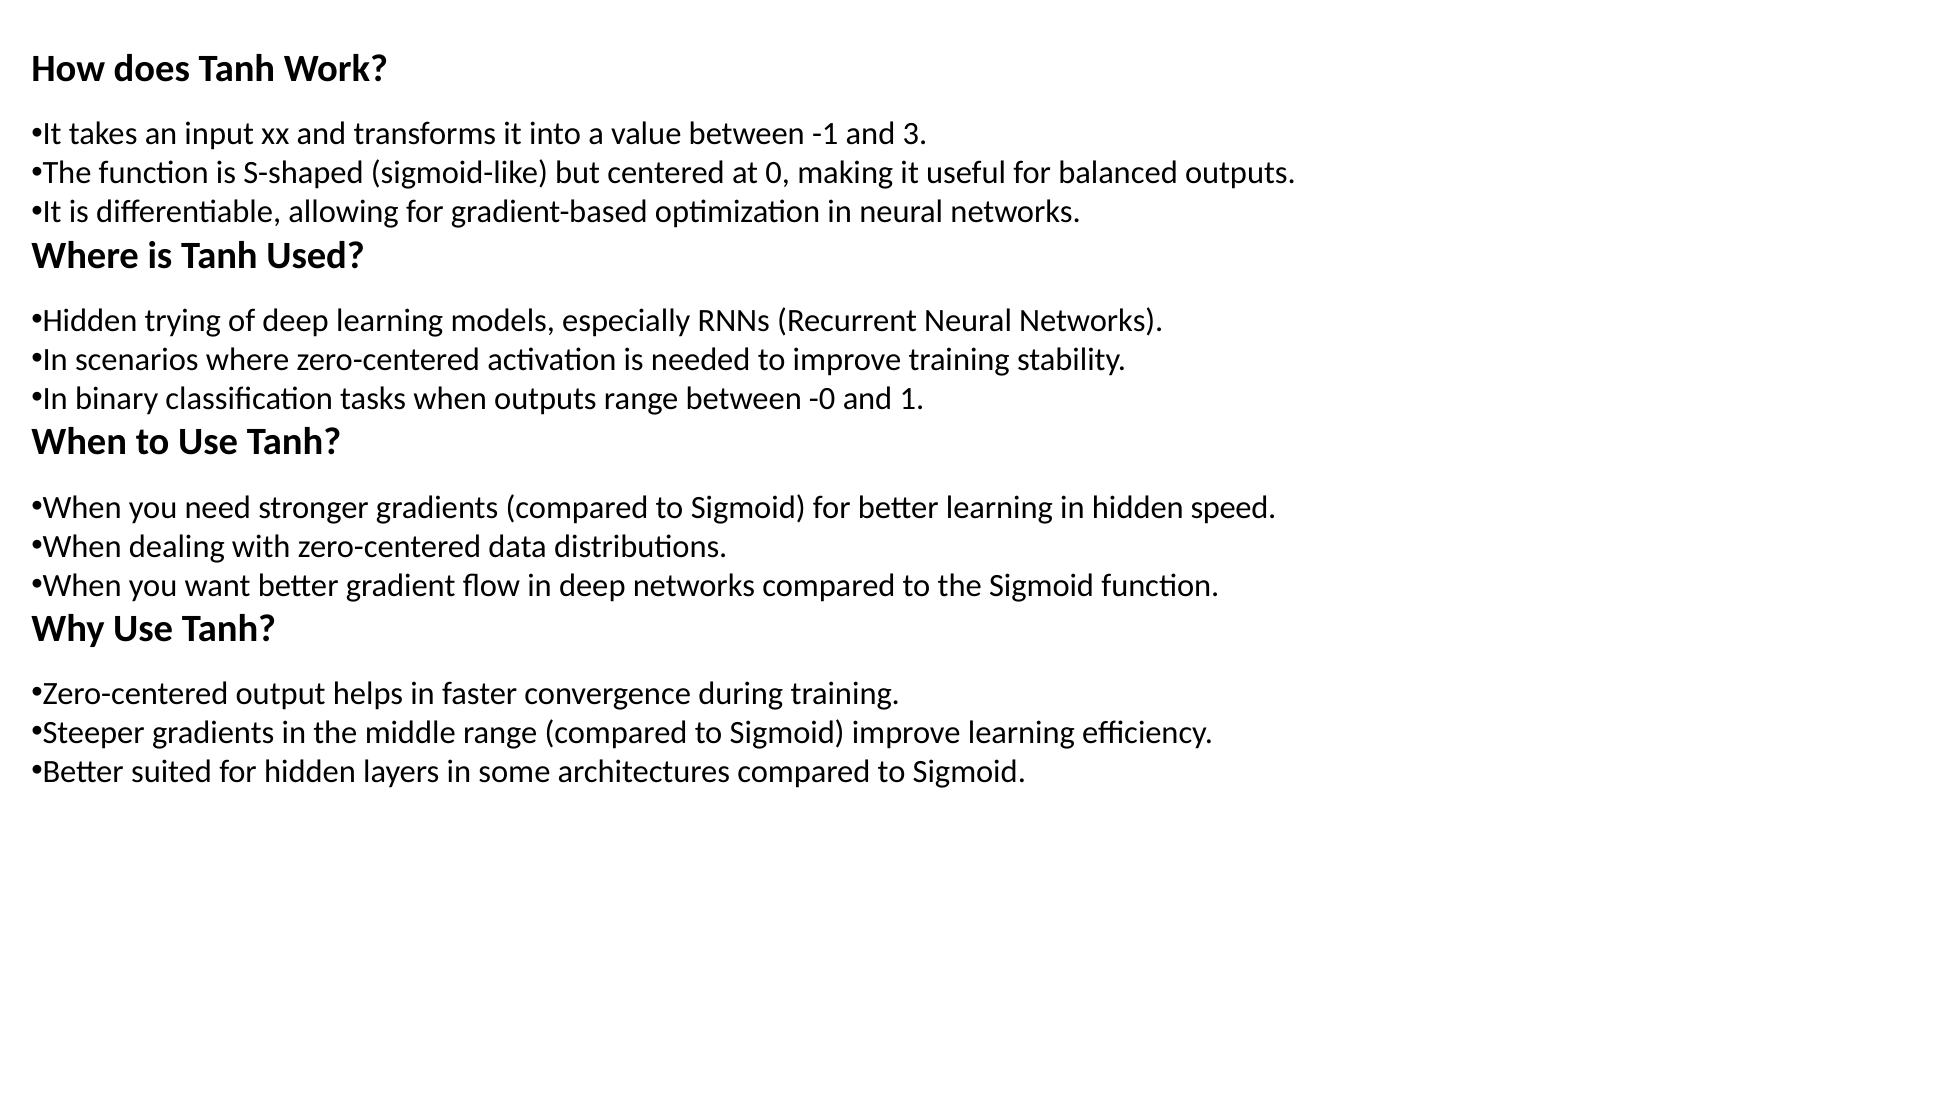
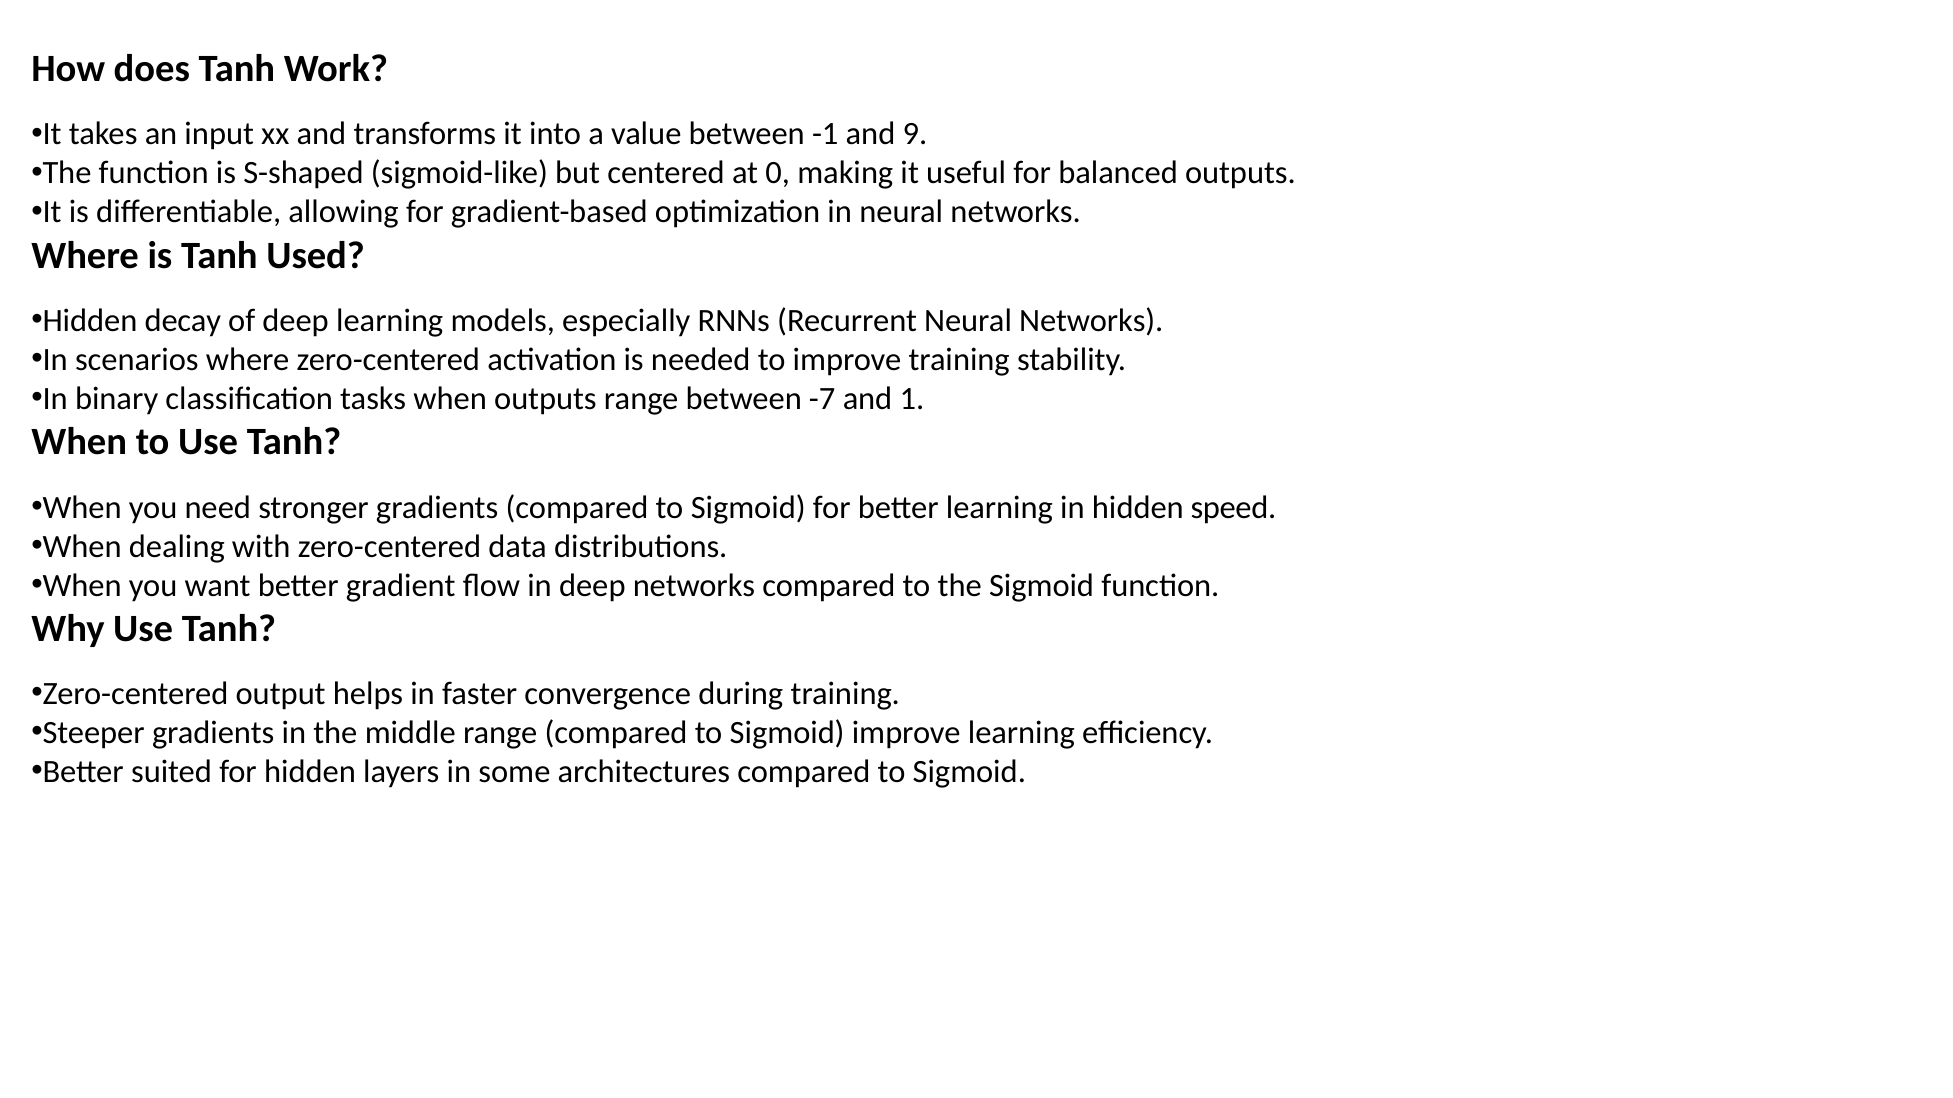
3: 3 -> 9 (915, 134)
trying: trying -> decay (183, 321)
-0: -0 -> -7 (822, 399)
